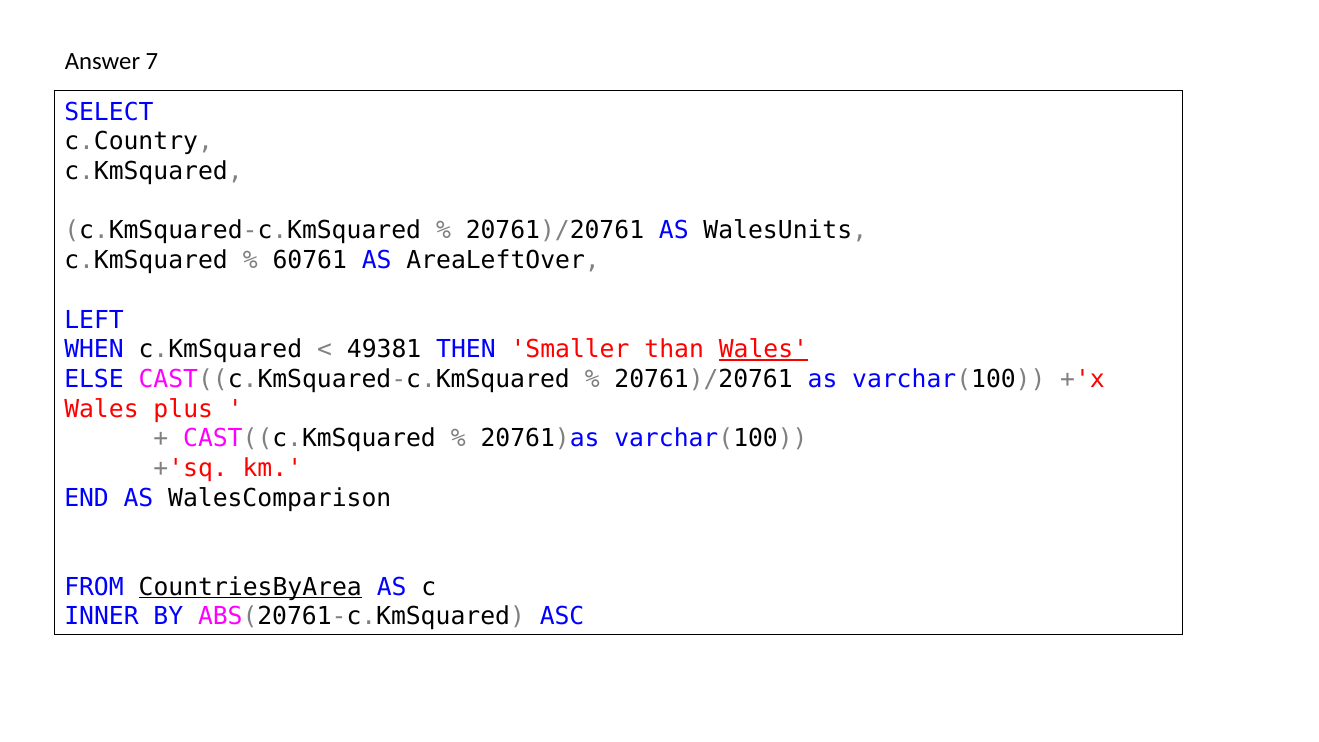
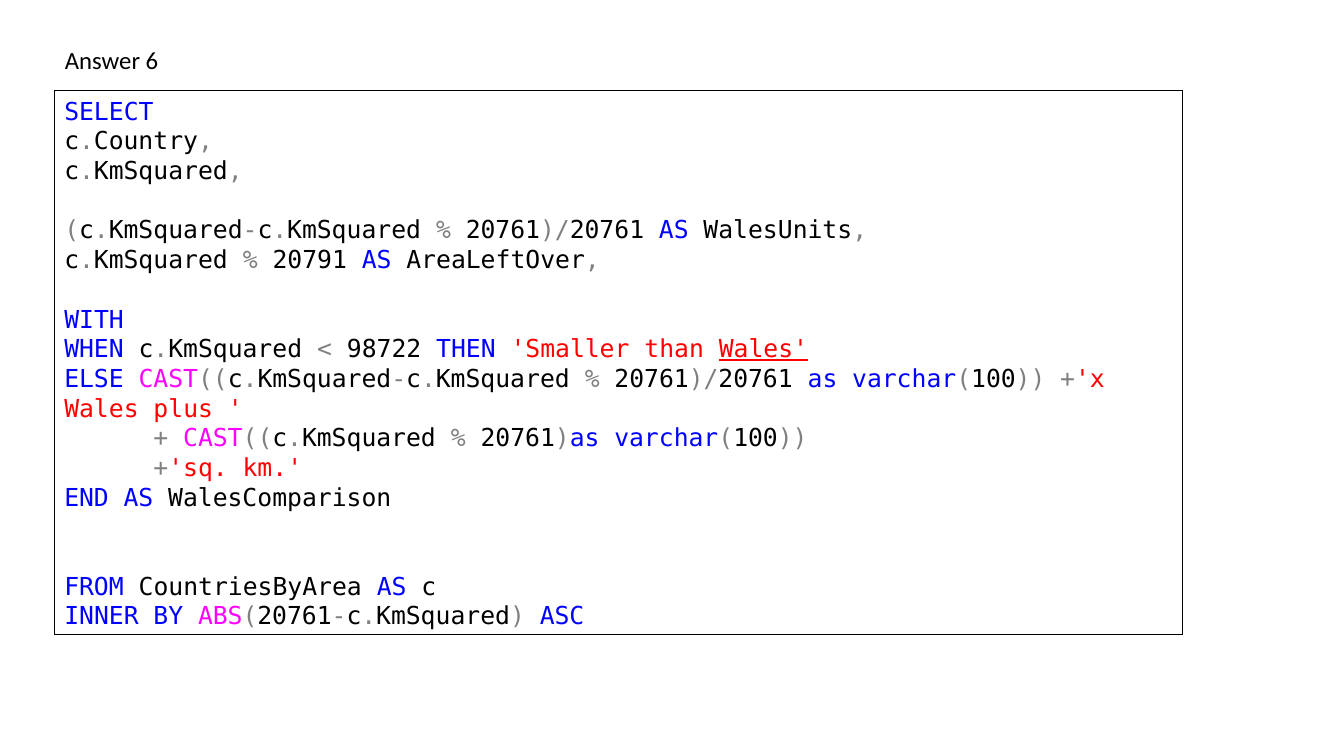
7: 7 -> 6 (152, 62)
60761: 60761 -> 20791 (310, 260)
LEFT: LEFT -> WITH (94, 320)
49381: 49381 -> 98722 (384, 350)
CountriesByArea underline: present -> none (250, 587)
